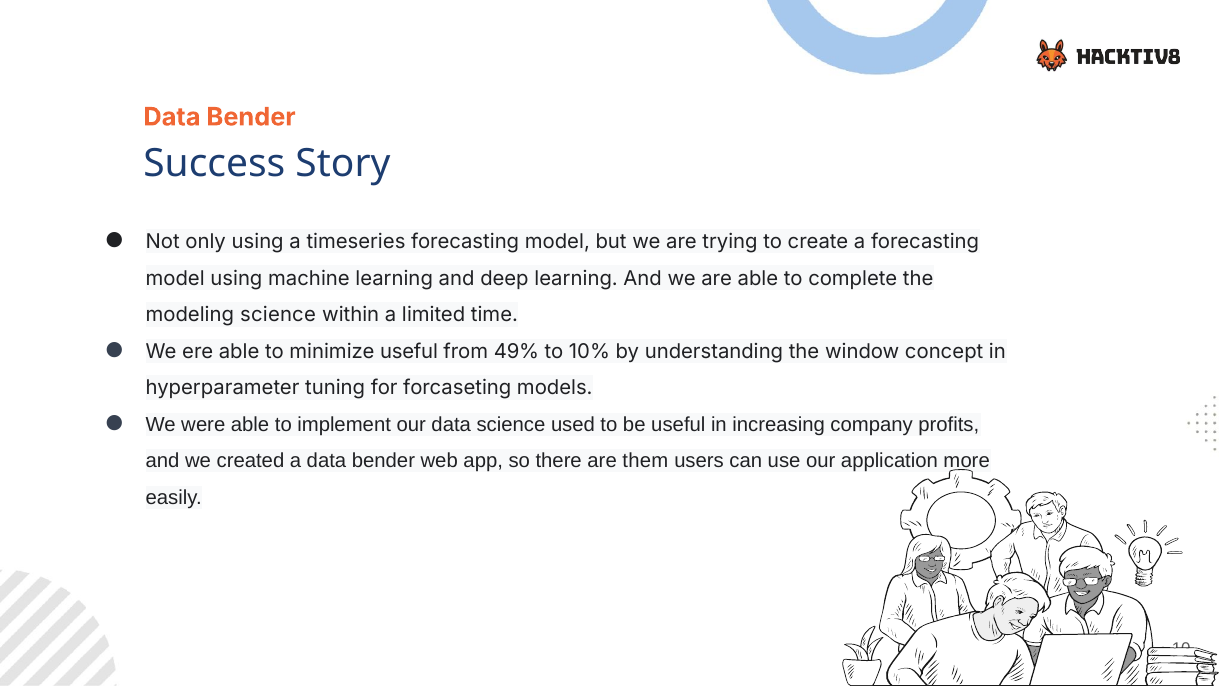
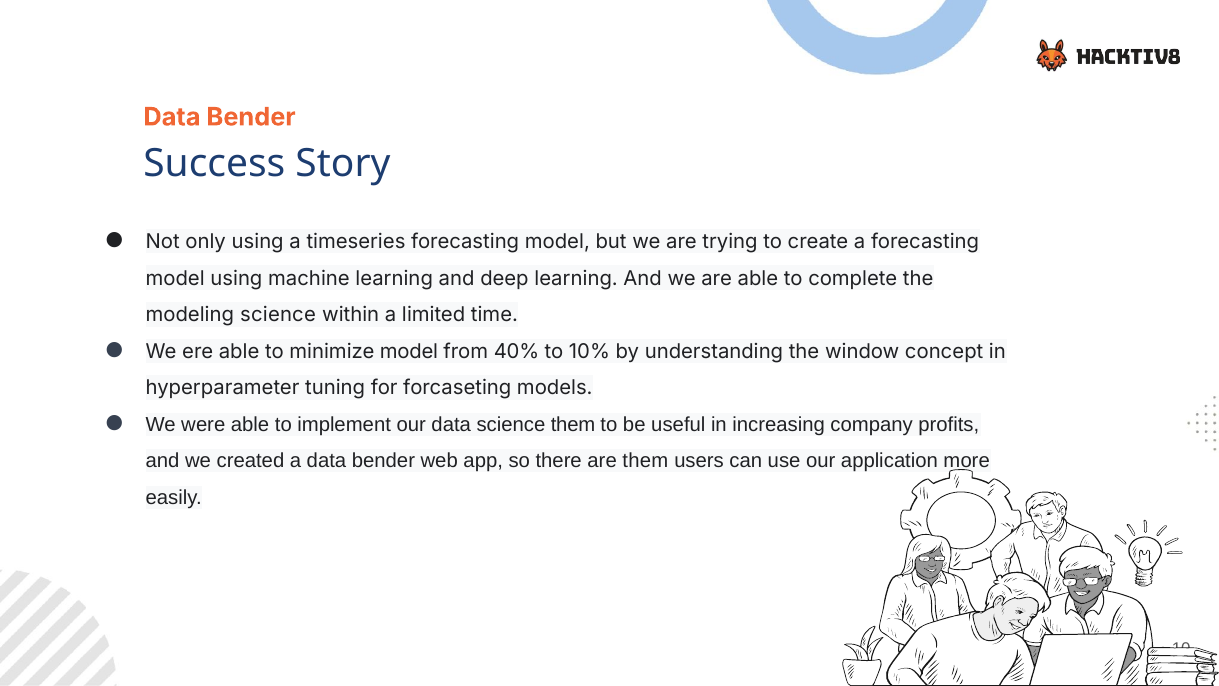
minimize useful: useful -> model (409, 351)
49%: 49% -> 40% (516, 351)
science used: used -> them (573, 424)
